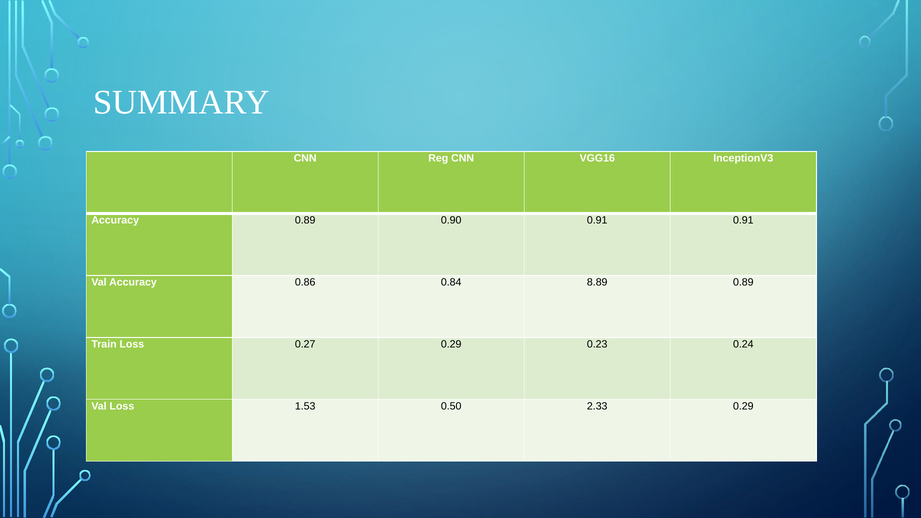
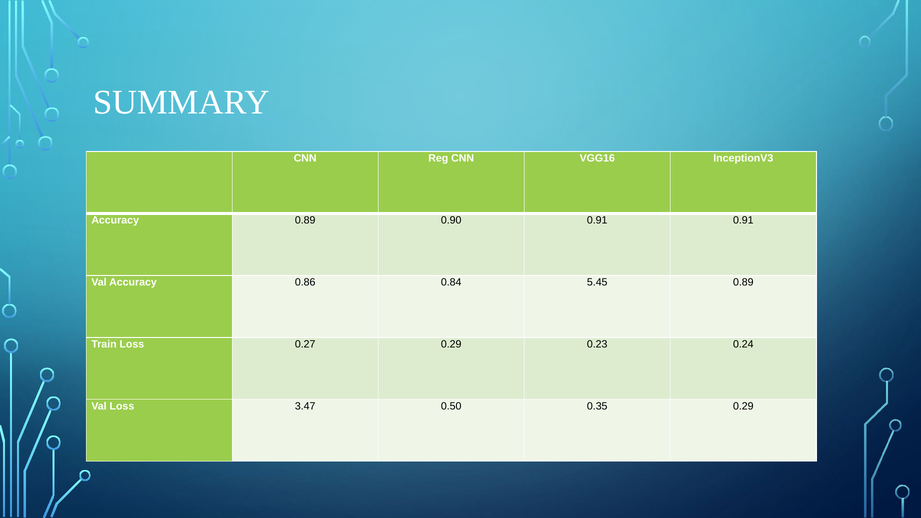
8.89: 8.89 -> 5.45 (597, 282)
1.53: 1.53 -> 3.47 (305, 406)
2.33: 2.33 -> 0.35 (597, 406)
